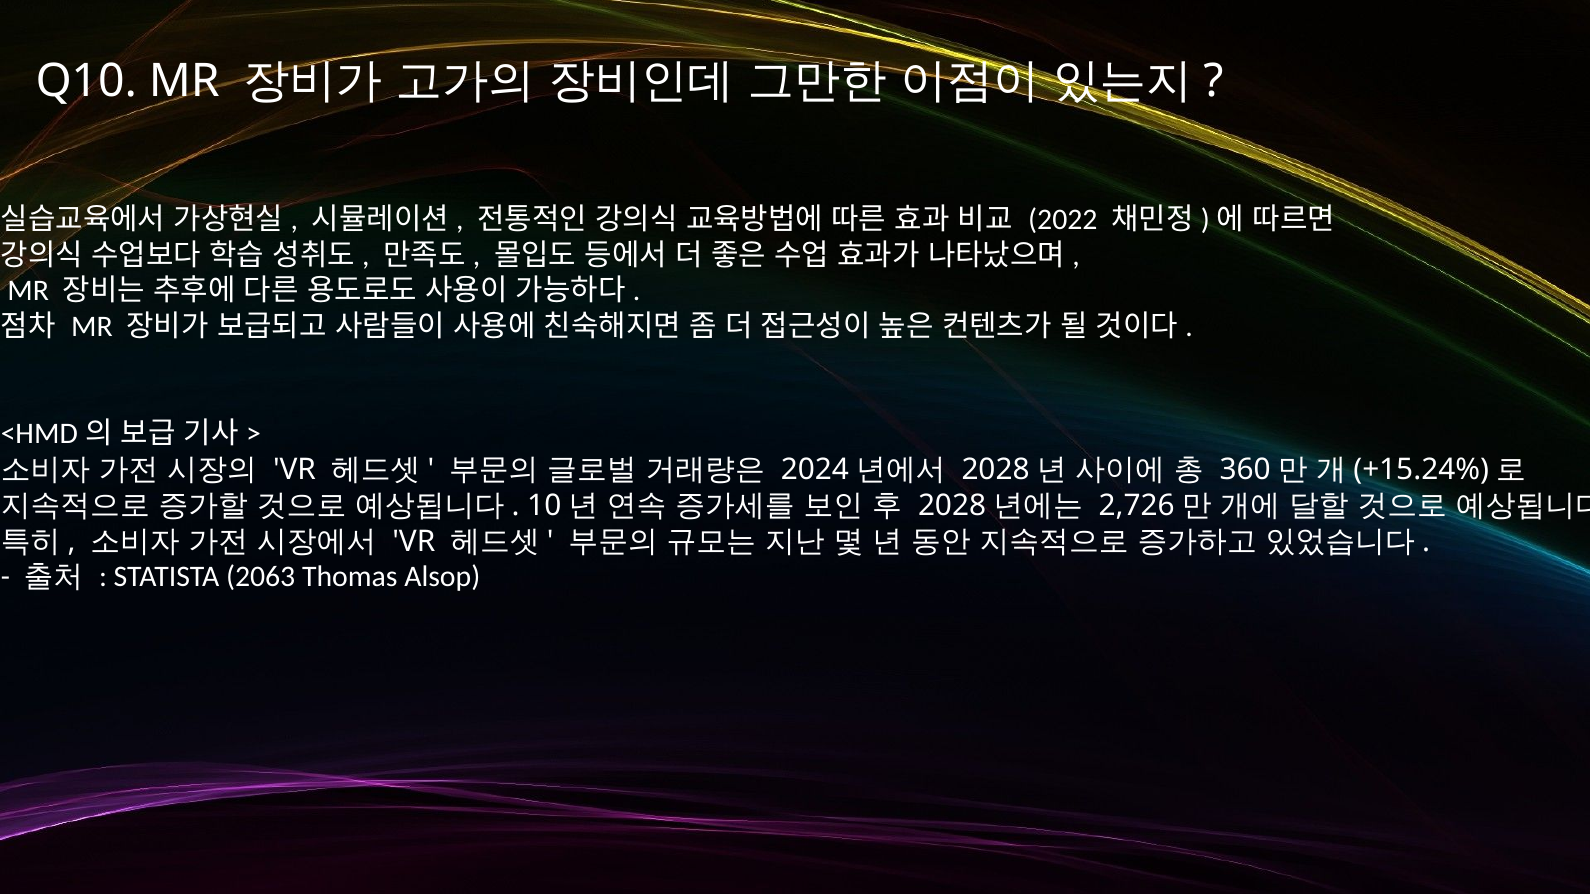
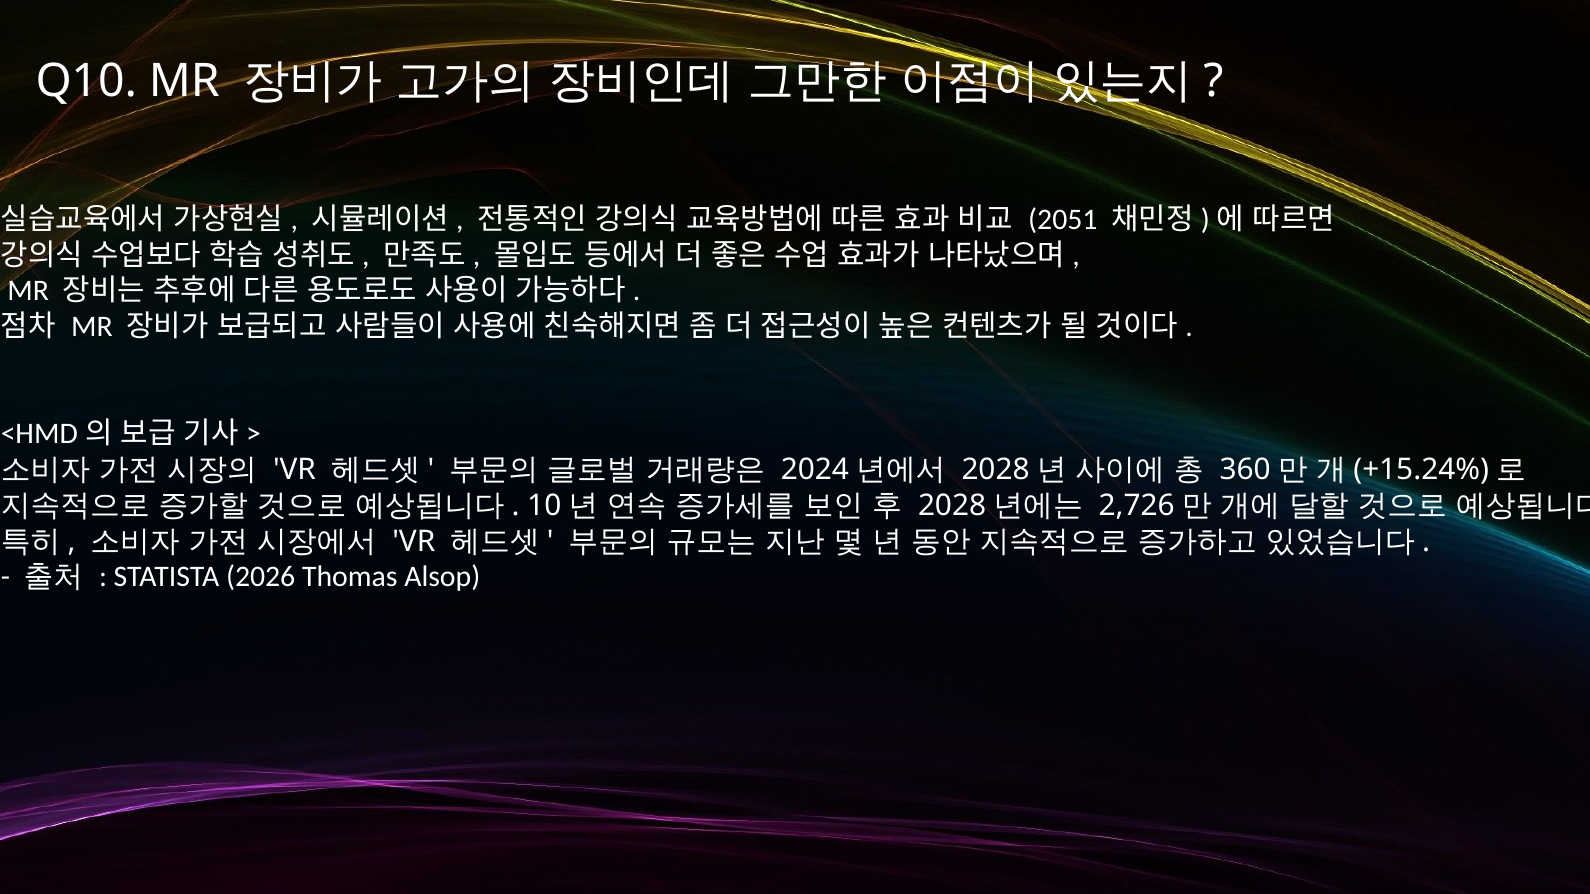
2022: 2022 -> 2051 (1063, 220)
2063: 2063 -> 2026 (261, 577)
